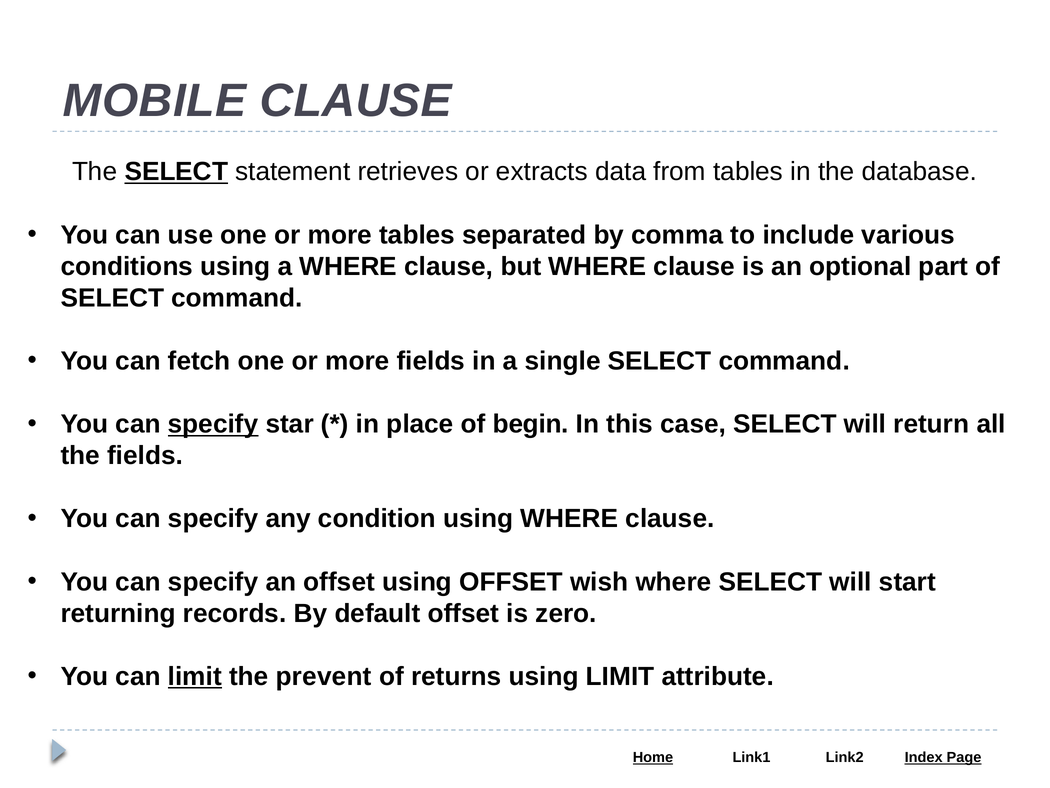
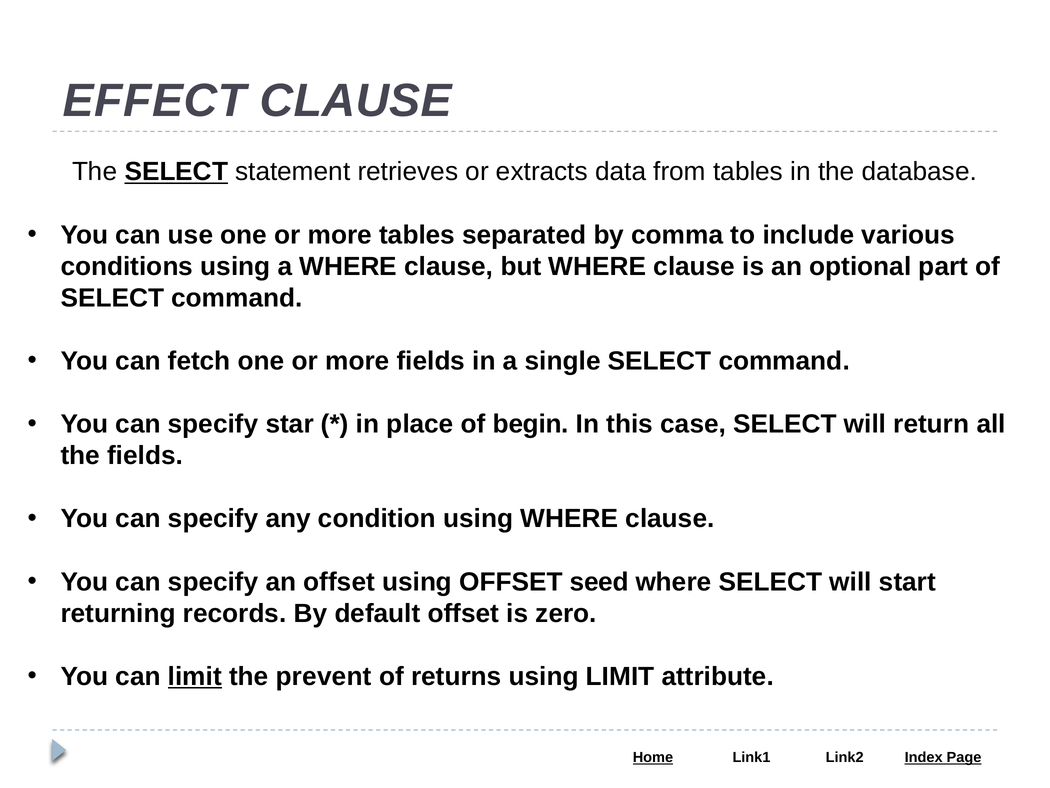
MOBILE: MOBILE -> EFFECT (155, 101)
specify underline: present -> none (213, 424)
wish: wish -> seed (599, 581)
